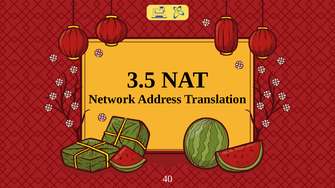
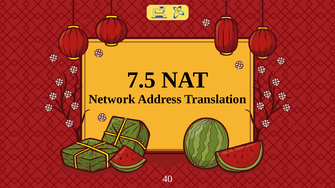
3.5: 3.5 -> 7.5 (141, 80)
